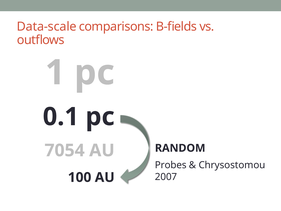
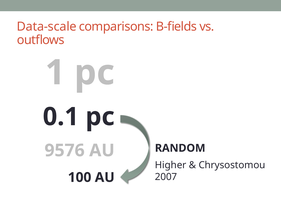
7054: 7054 -> 9576 (65, 150)
Probes: Probes -> Higher (171, 165)
